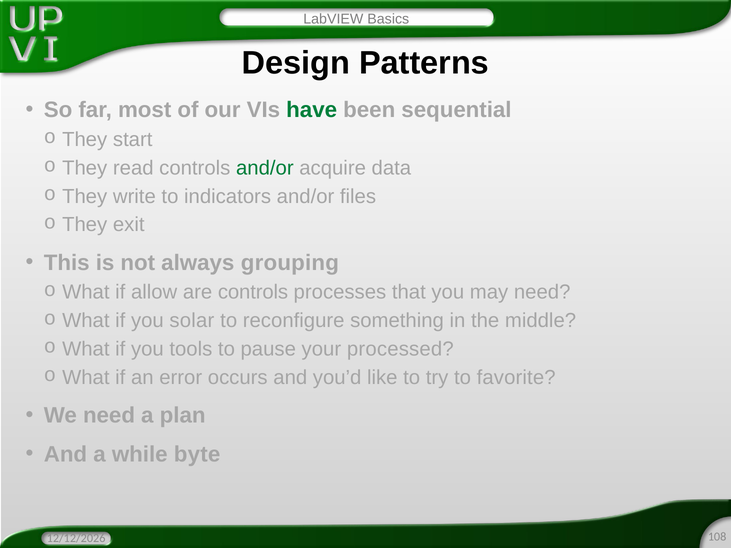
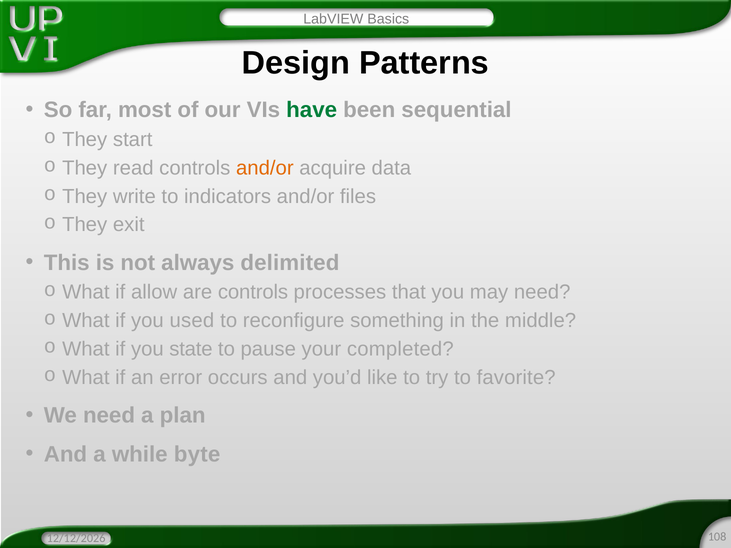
and/or colour: green -> orange (265, 168)
grouping: grouping -> delimited (290, 263)
solar: solar -> used (192, 321)
tools: tools -> state (191, 349)
processed: processed -> completed (400, 349)
